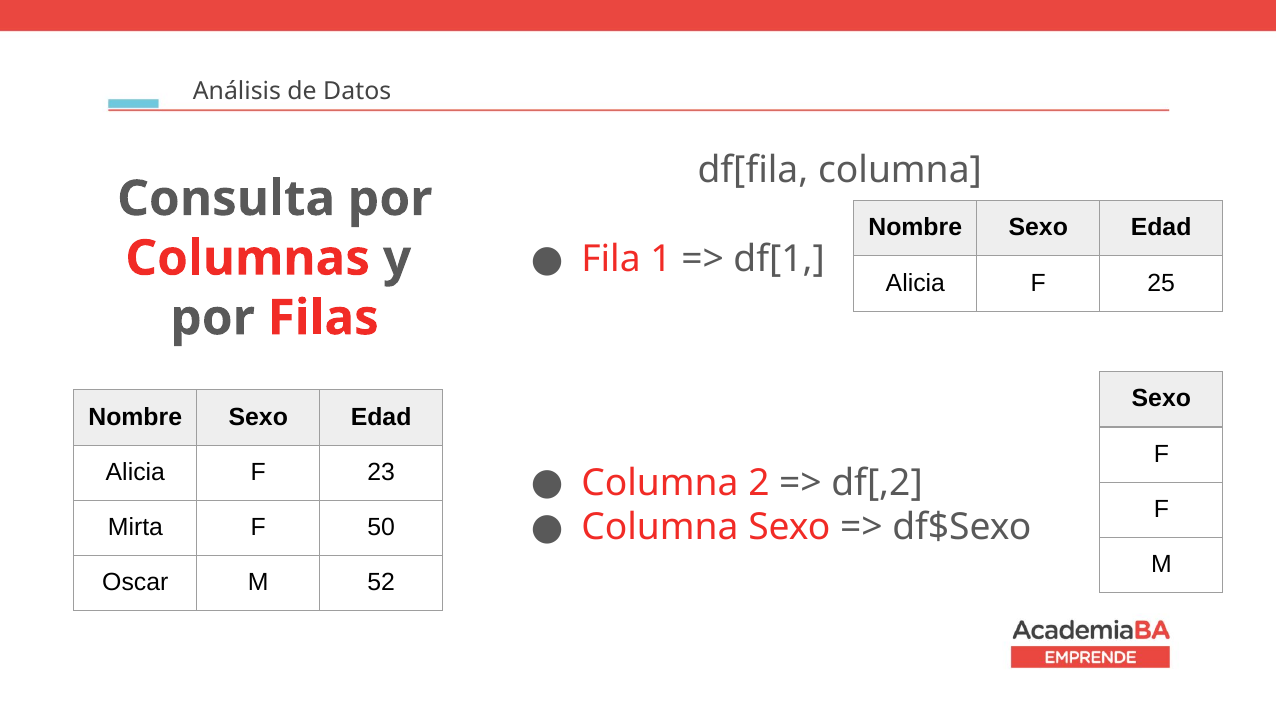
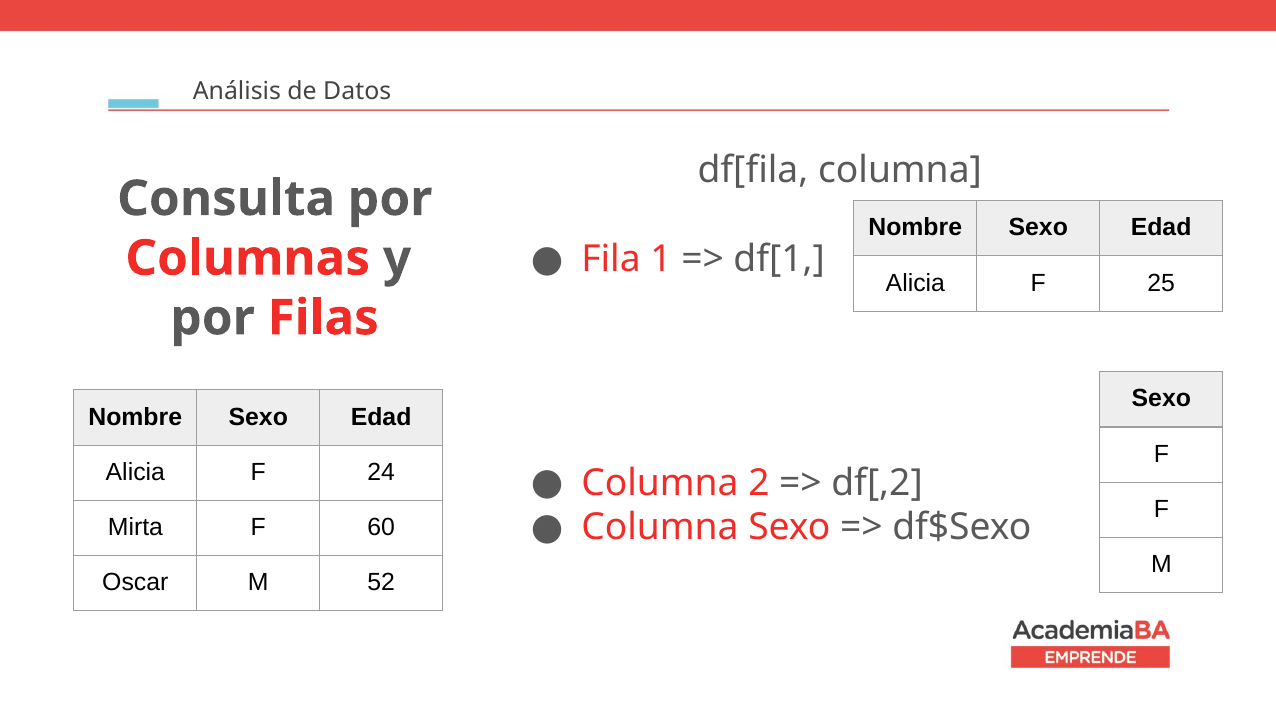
23: 23 -> 24 (381, 472)
50: 50 -> 60 (381, 527)
